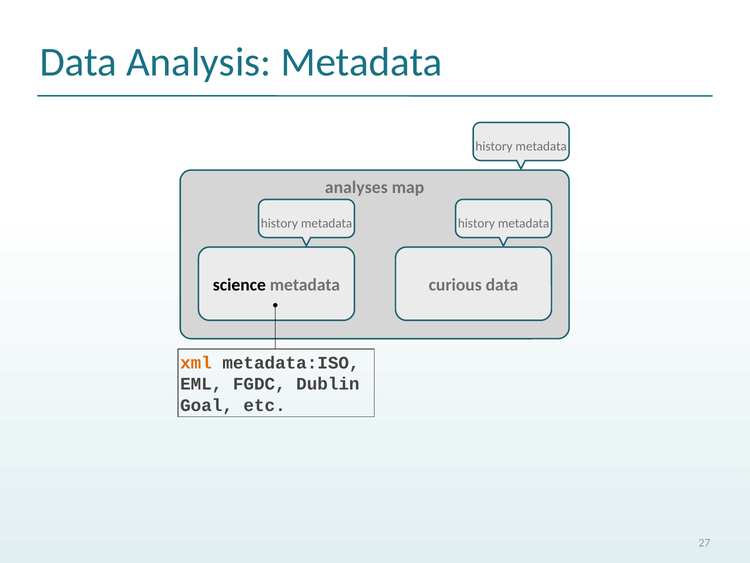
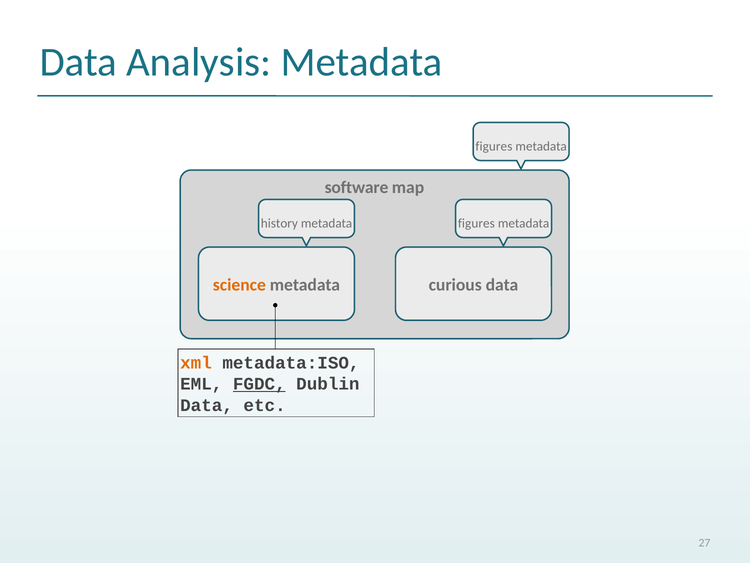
history: history -> figures (494, 146)
analyses: analyses -> software (356, 187)
history: history -> figures (476, 223)
science colour: black -> orange (239, 285)
FGDC underline: none -> present (259, 384)
Goal: Goal -> Data (207, 405)
